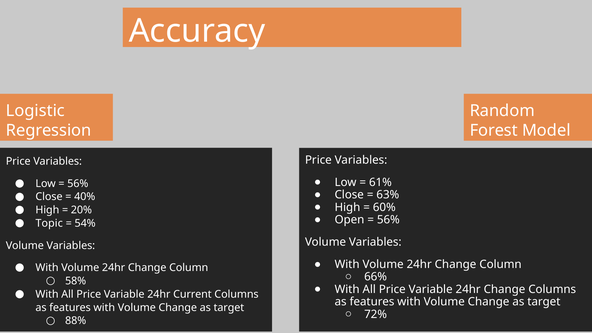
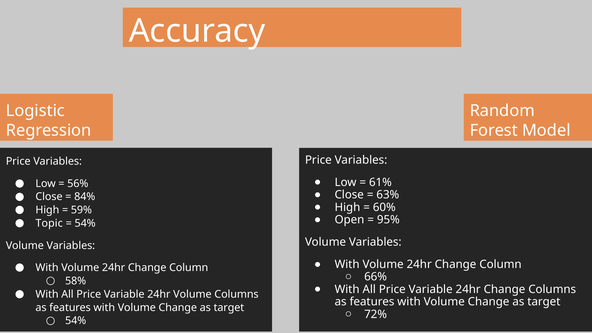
40%: 40% -> 84% (85, 197)
20%: 20% -> 59% (81, 210)
56%: 56% -> 95% (388, 220)
24hr Current: Current -> Volume (192, 294)
88%: 88% -> 54% (76, 321)
